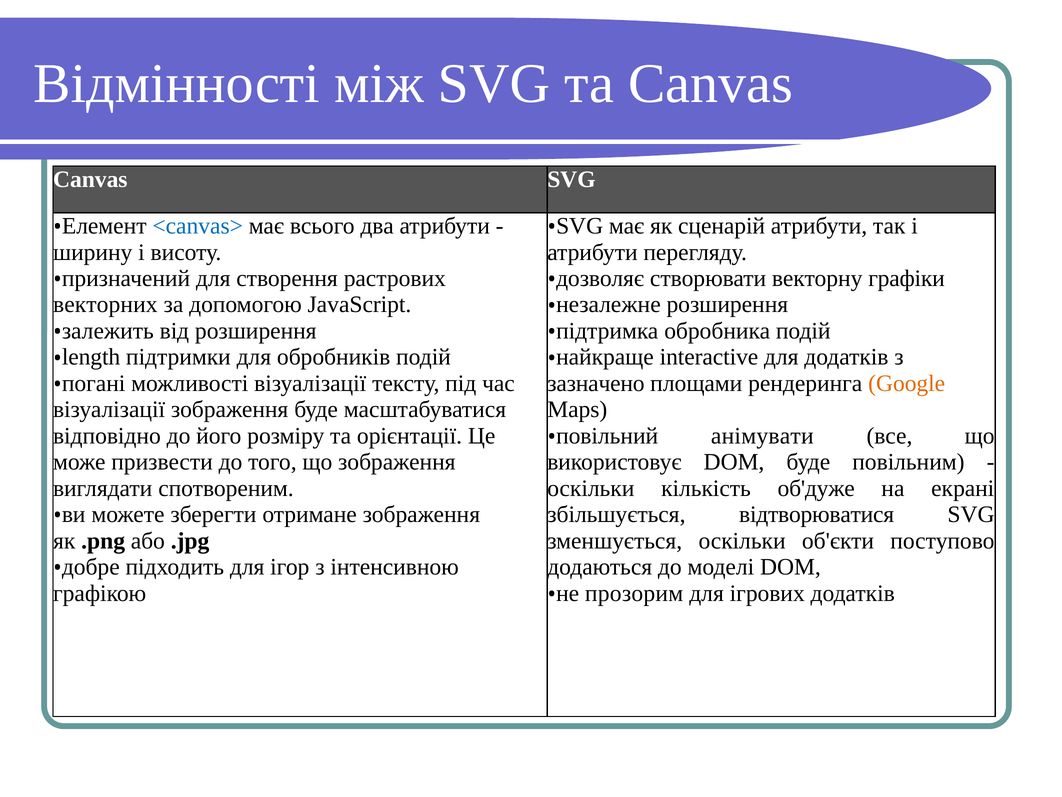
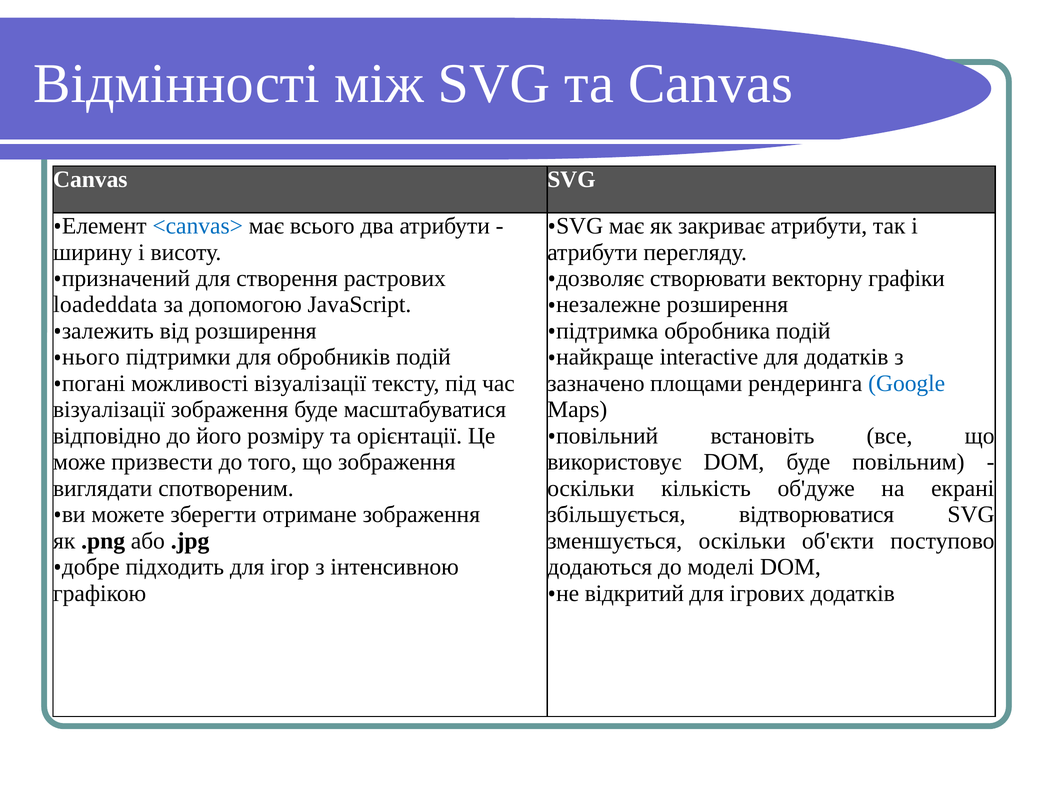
сценарій: сценарій -> закриває (722, 226)
векторних: векторних -> loadeddata (105, 305)
length: length -> нього (91, 357)
Google colour: orange -> blue (907, 383)
анімувати: анімувати -> встановіть (763, 436)
прозорим: прозорим -> відкритий (634, 593)
